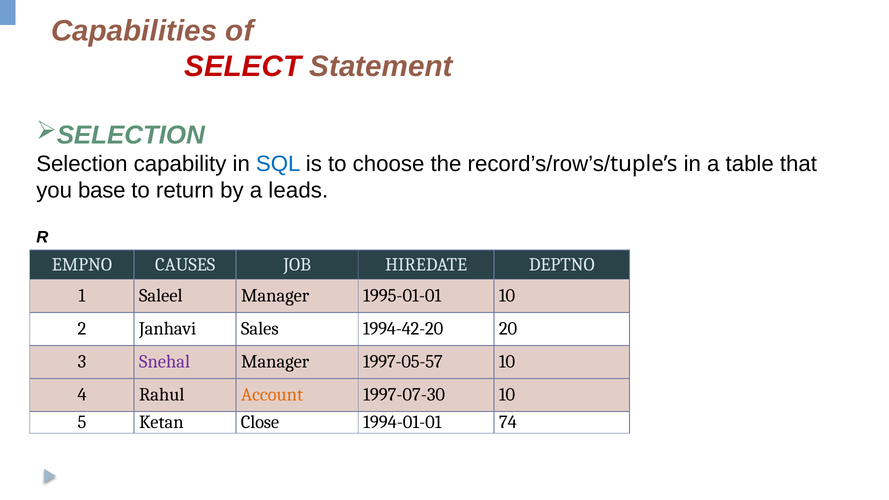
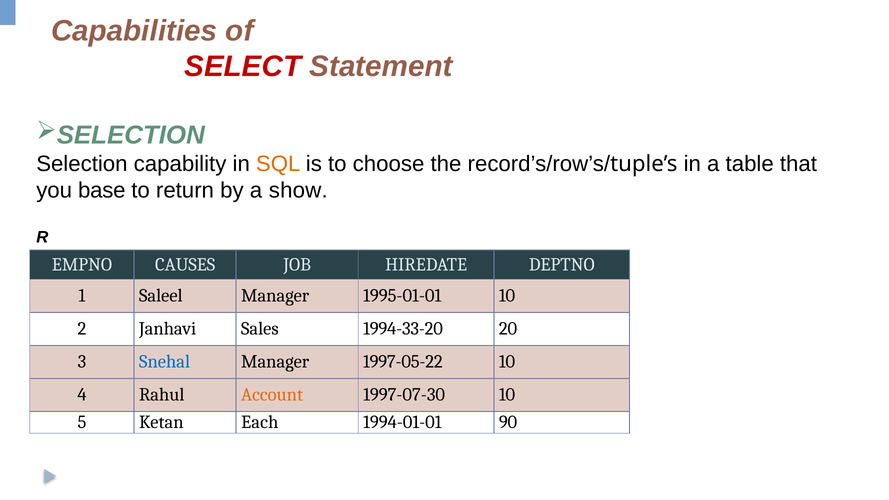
SQL colour: blue -> orange (278, 164)
leads: leads -> show (298, 190)
1994-42-20: 1994-42-20 -> 1994-33-20 (403, 329)
Snehal colour: purple -> blue (165, 362)
1997-05-57: 1997-05-57 -> 1997-05-22 (403, 362)
Close: Close -> Each (260, 422)
74: 74 -> 90 (508, 422)
